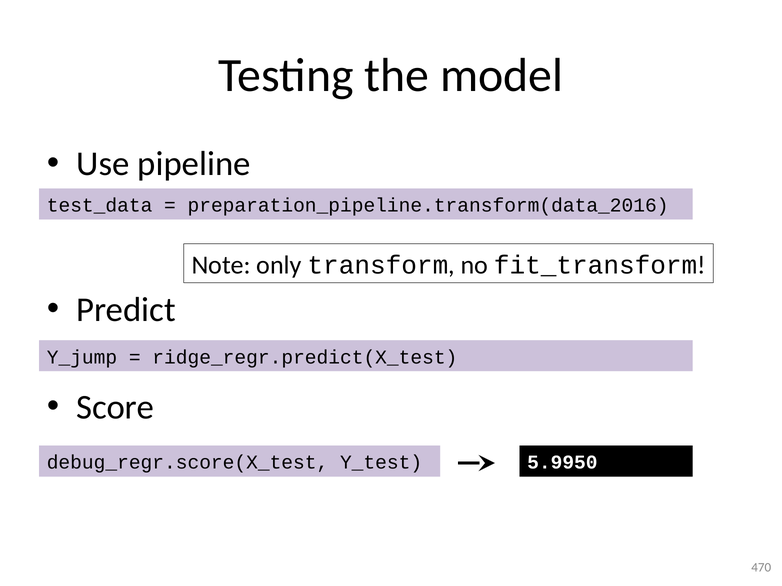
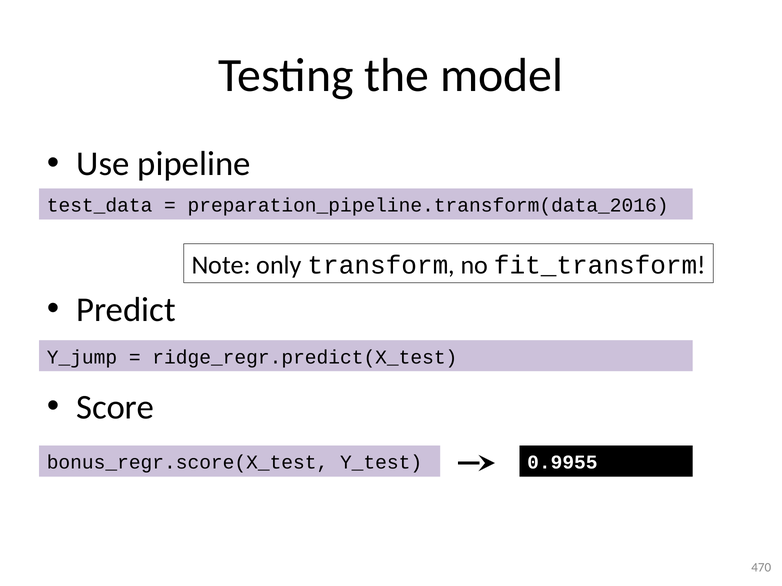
debug_regr.score(X_test: debug_regr.score(X_test -> bonus_regr.score(X_test (188, 463)
5.9950: 5.9950 -> 0.9955 (562, 463)
